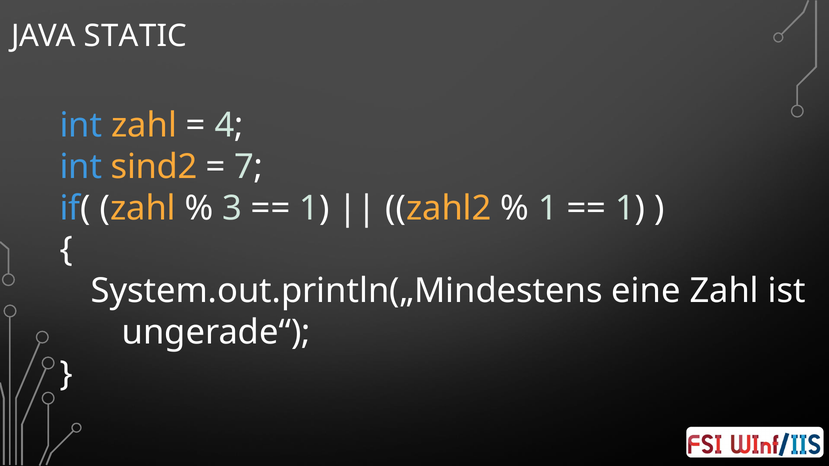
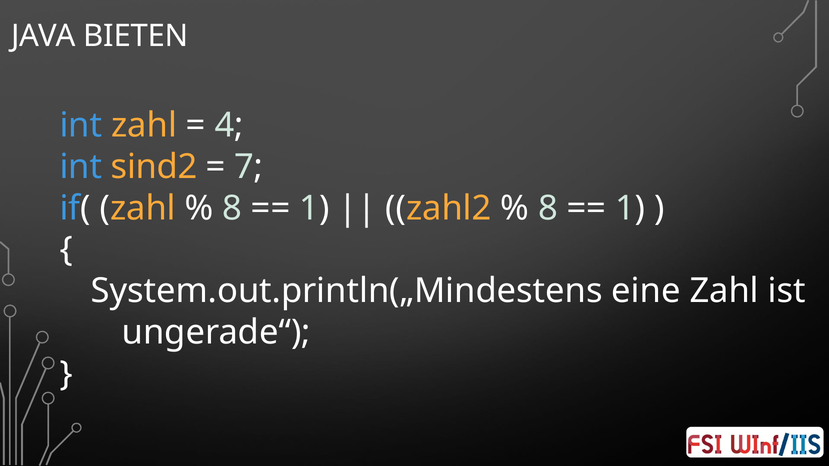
STATIC: STATIC -> BIETEN (136, 36)
3: 3 -> 8 (232, 208)
1: 1 -> 8 (548, 208)
